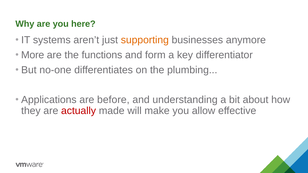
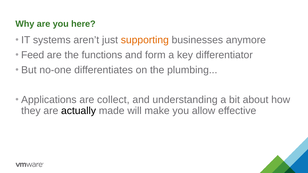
More: More -> Feed (33, 55)
before: before -> collect (113, 100)
actually colour: red -> black (79, 111)
